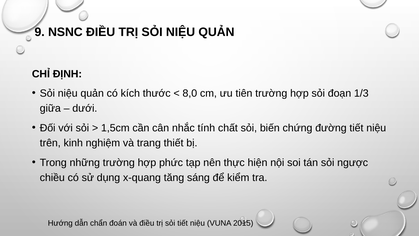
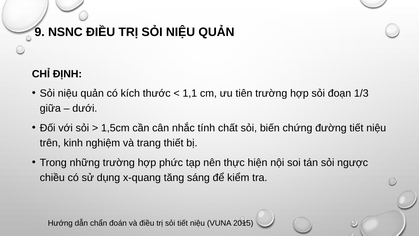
8,0: 8,0 -> 1,1 (190, 93)
